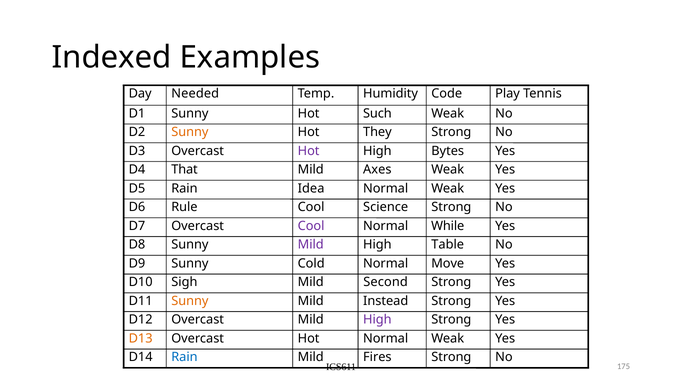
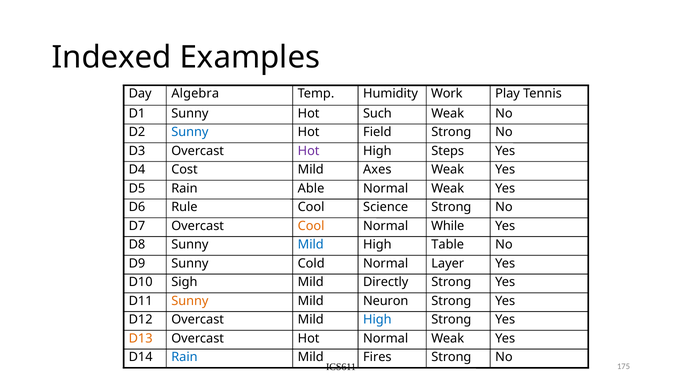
Needed: Needed -> Algebra (195, 93)
Code: Code -> Work (447, 93)
Sunny colour: orange -> blue (190, 132)
They: They -> Field (377, 132)
Bytes: Bytes -> Steps (448, 151)
That: That -> Cost (184, 169)
Idea: Idea -> Able (311, 188)
Cool colour: purple -> orange (311, 226)
Mild colour: purple -> blue (311, 244)
Move: Move -> Layer (448, 263)
Second: Second -> Directly (386, 282)
Instead: Instead -> Neuron (386, 301)
High colour: purple -> blue (377, 319)
